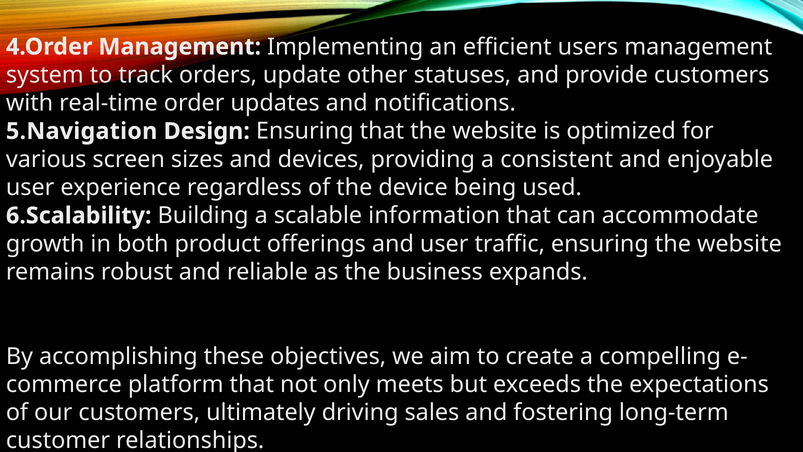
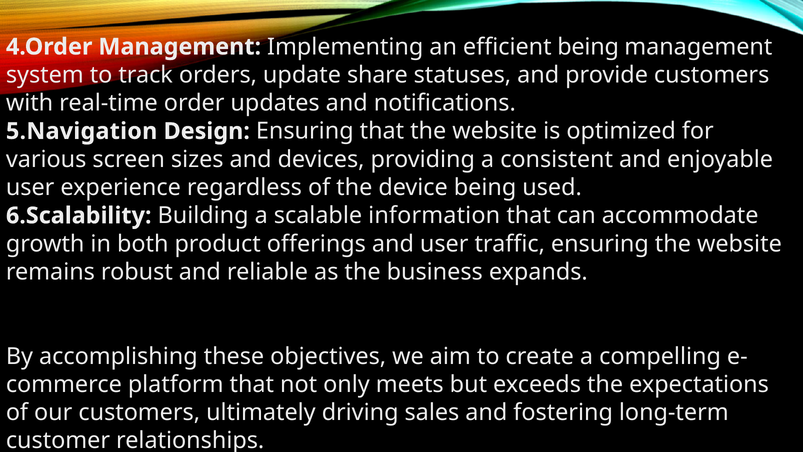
efficient users: users -> being (588, 47)
other: other -> share (377, 75)
